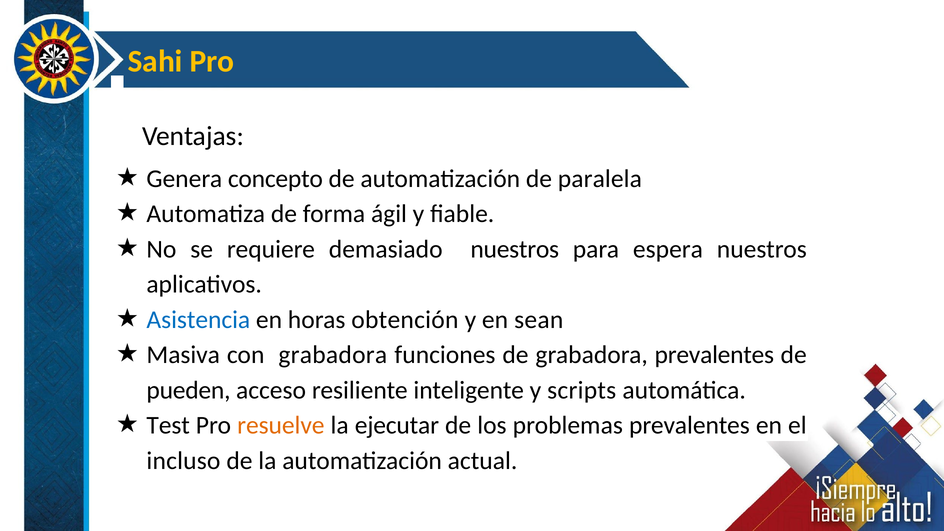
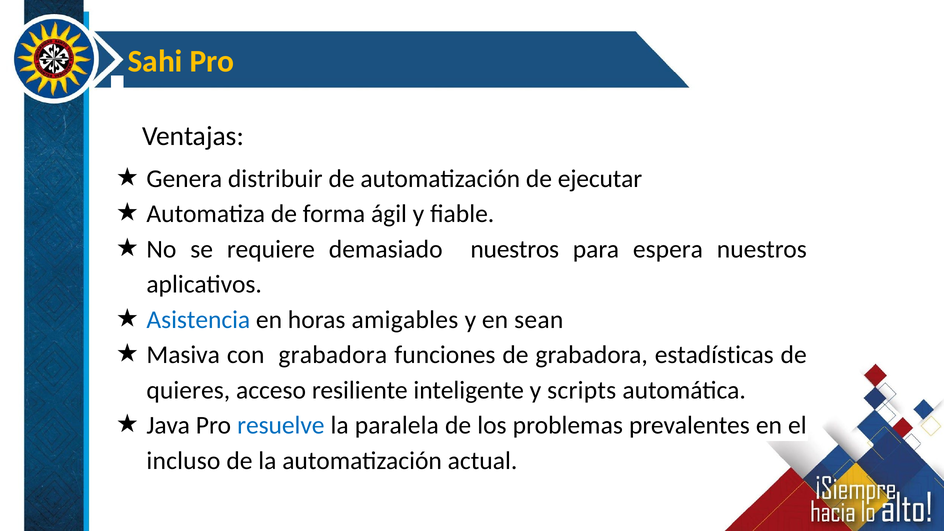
concepto: concepto -> distribuir (275, 179)
paralela: paralela -> ejecutar (600, 179)
obtención: obtención -> amigables (405, 320)
grabadora prevalentes: prevalentes -> estadísticas (714, 355)
pueden: pueden -> quieres (188, 390)
Test: Test -> Java (168, 425)
resuelve colour: orange -> blue (281, 425)
ejecutar: ejecutar -> paralela (397, 425)
